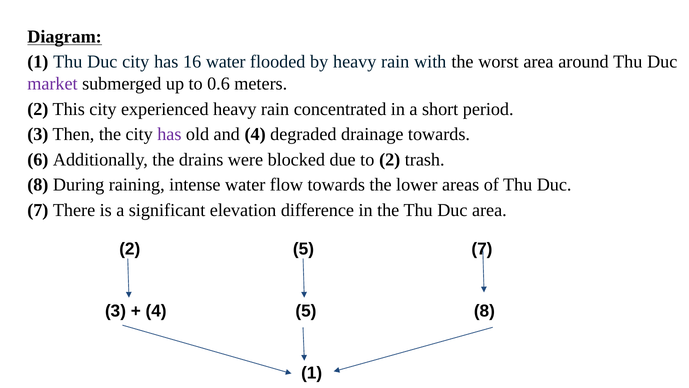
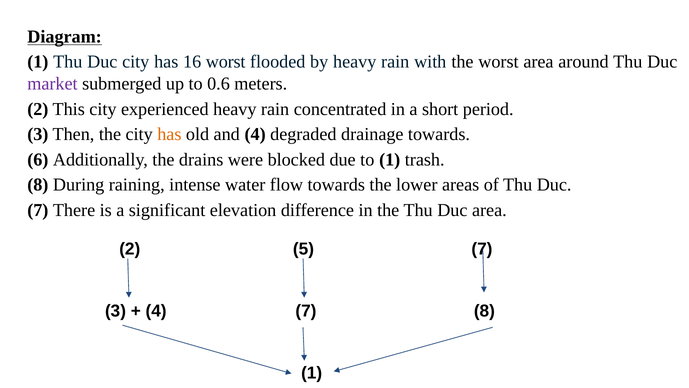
16 water: water -> worst (226, 62)
has colour: purple -> orange (169, 134)
to 2: 2 -> 1 (390, 159)
4 5: 5 -> 7 (306, 311)
